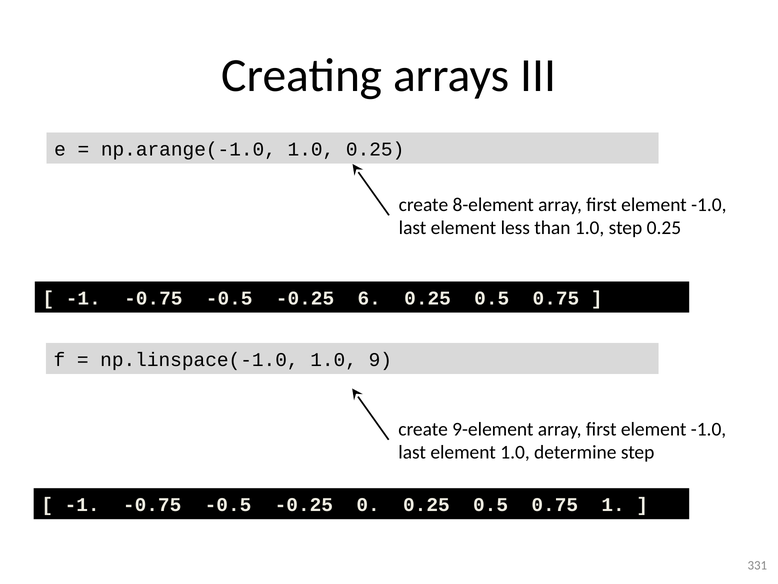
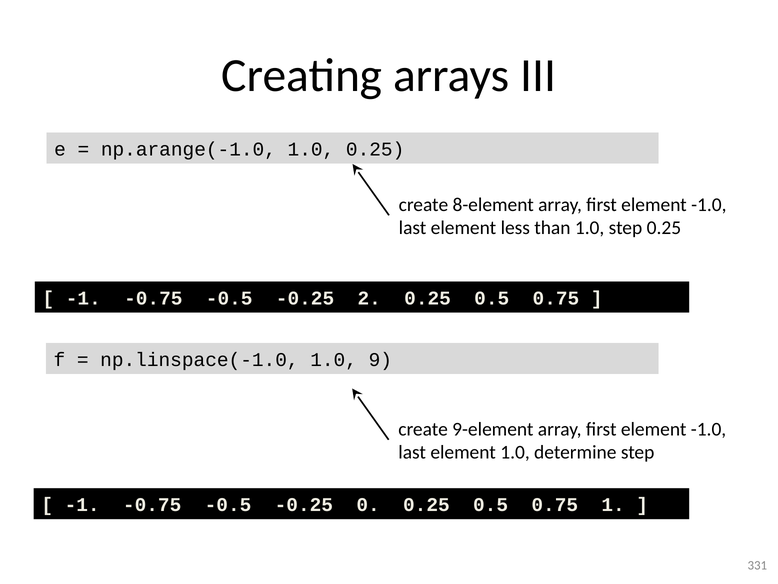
6: 6 -> 2 (369, 298)
